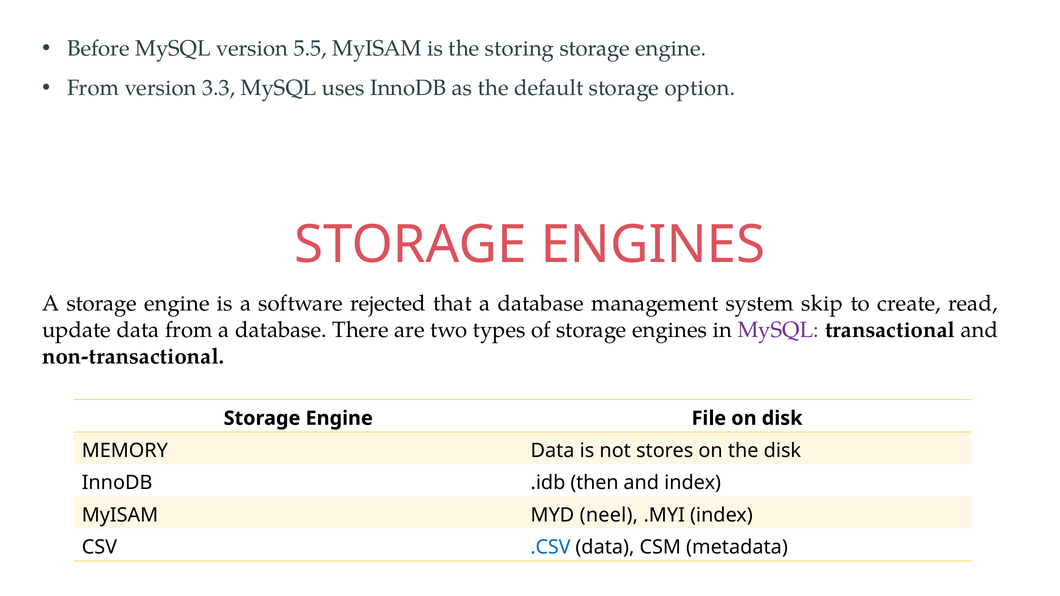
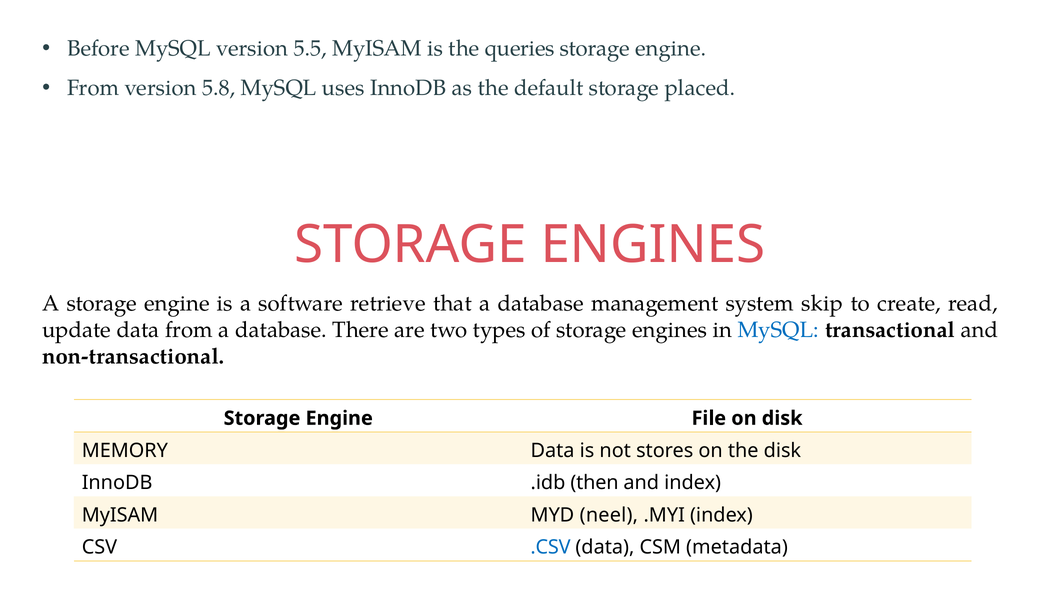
storing: storing -> queries (520, 48)
3.3: 3.3 -> 5.8 (219, 88)
option: option -> placed (700, 88)
rejected: rejected -> retrieve (388, 304)
MySQL colour: purple -> blue (778, 330)
